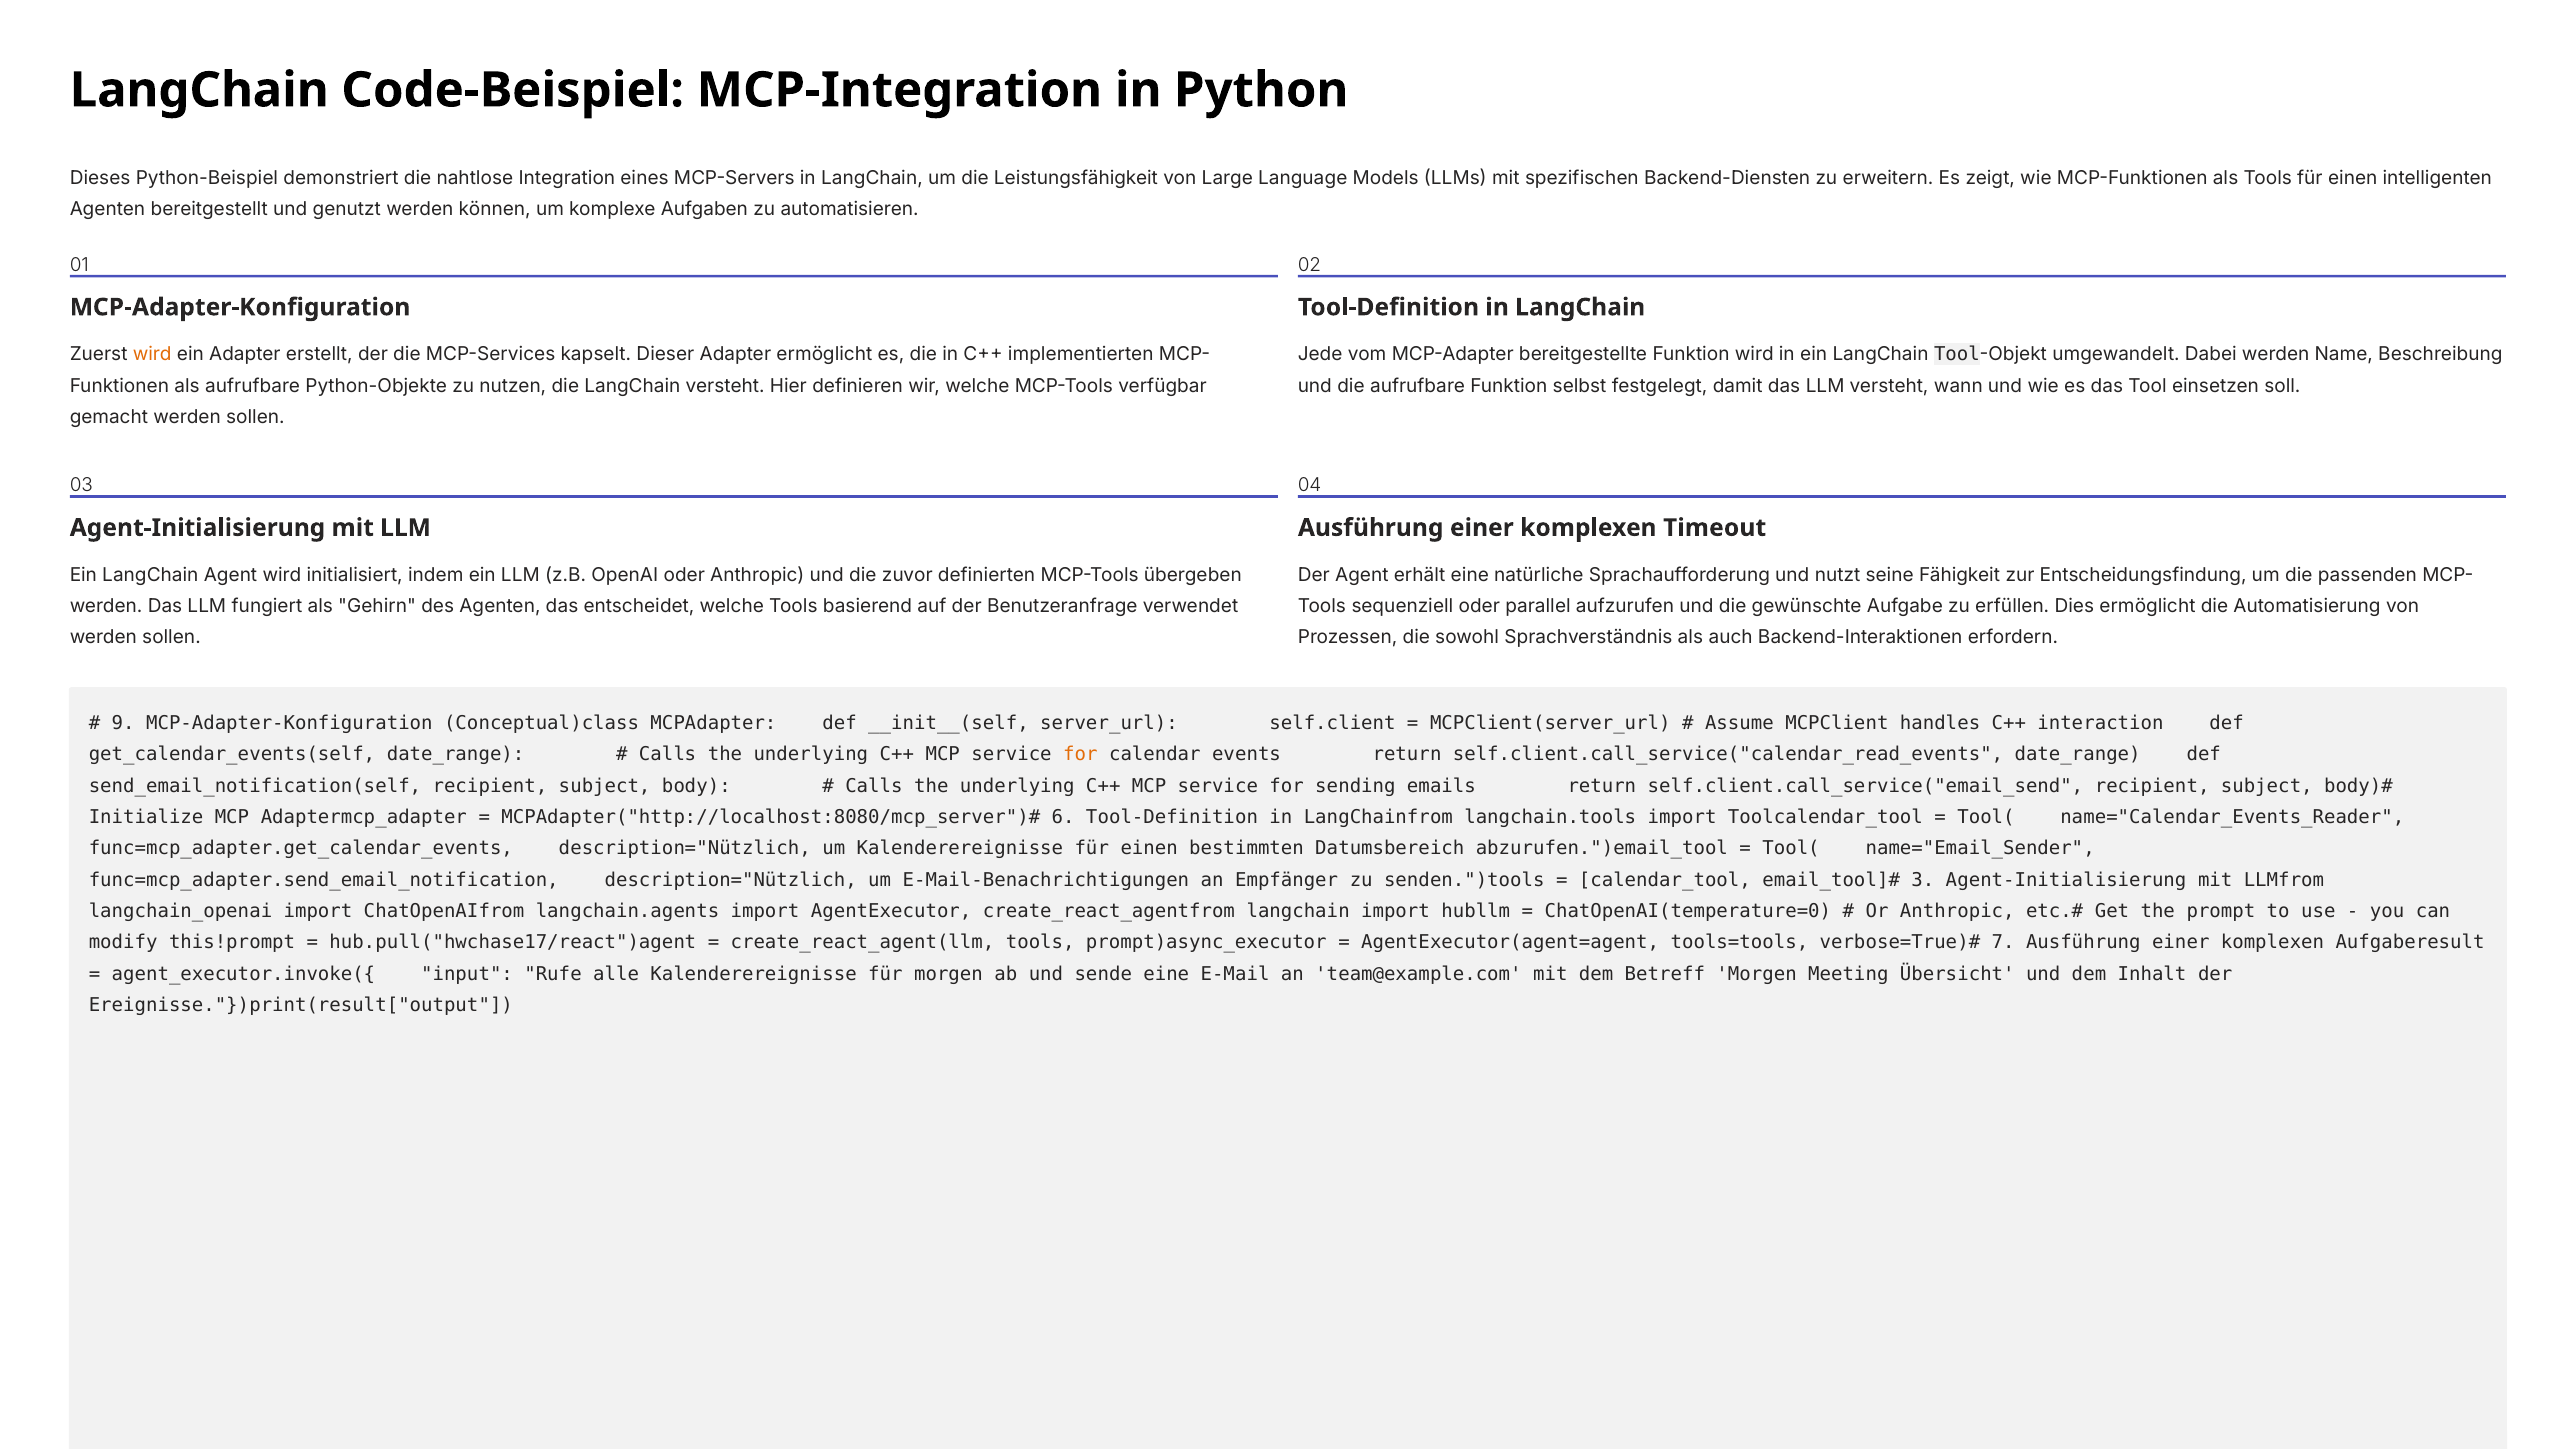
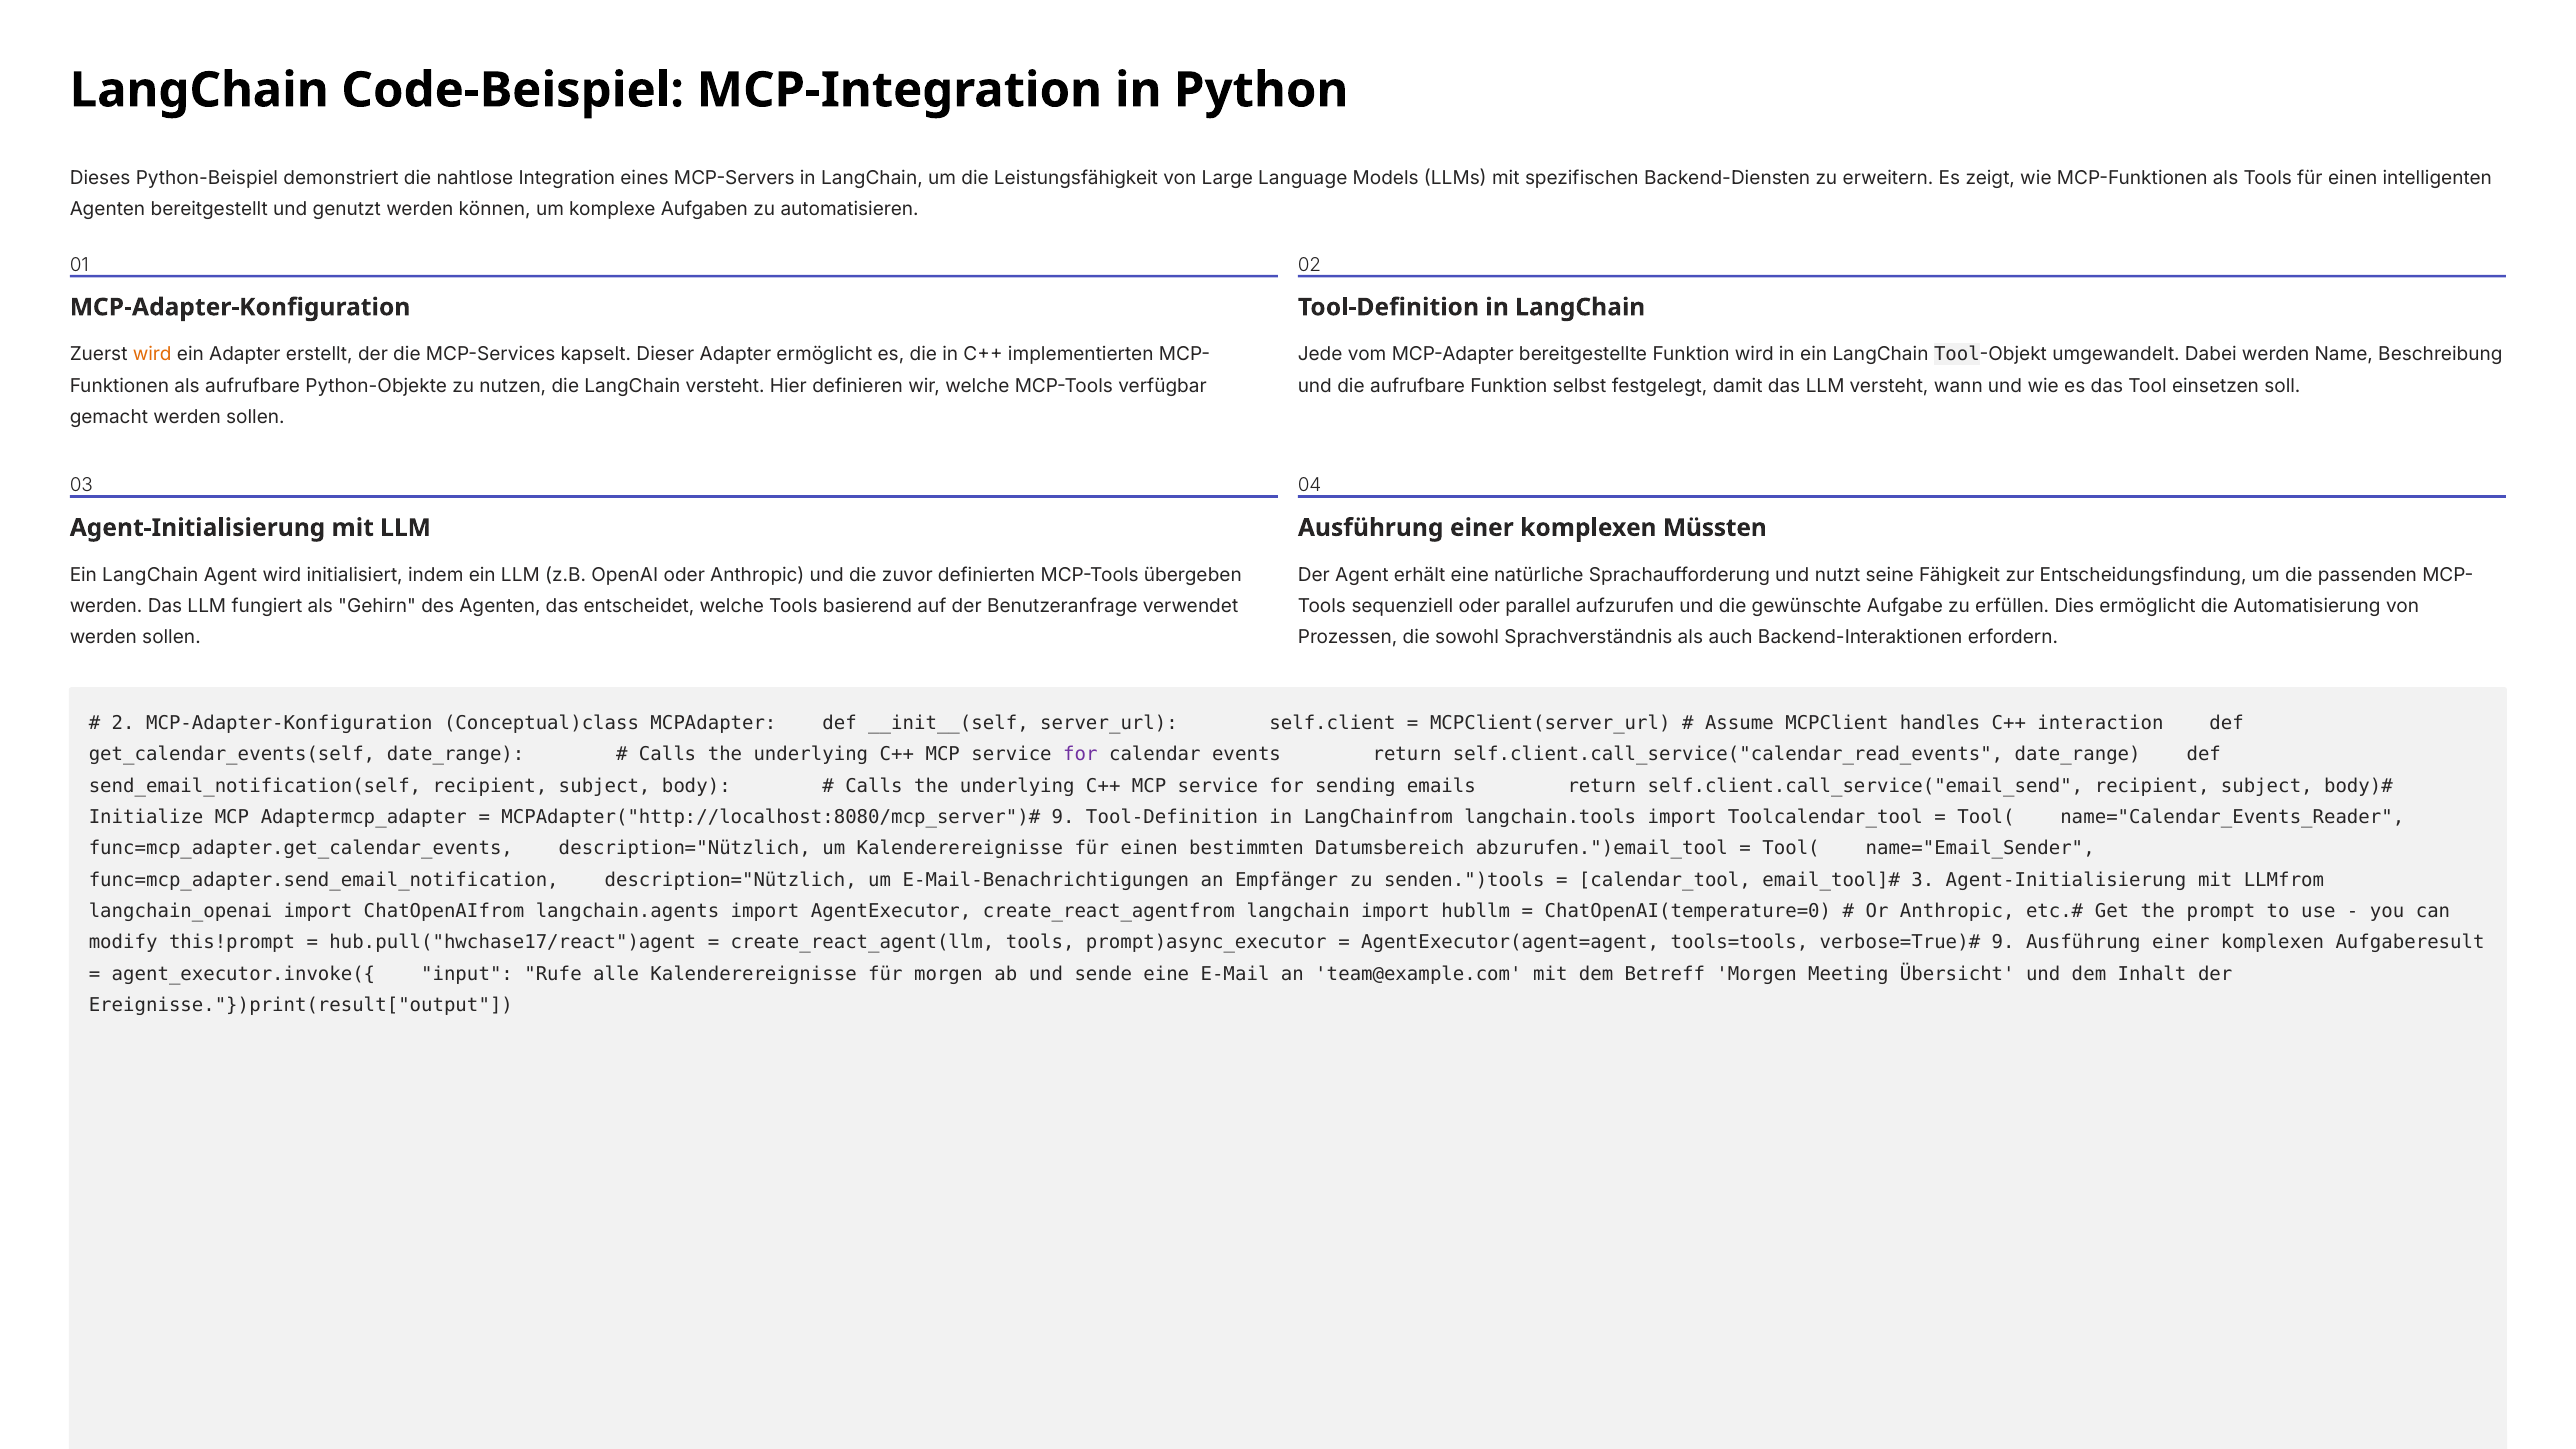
Timeout: Timeout -> Müssten (1715, 528)
9: 9 -> 2 (123, 723)
for colour: orange -> purple (1080, 755)
6: 6 -> 9 (1063, 817)
7: 7 -> 9 (2003, 942)
